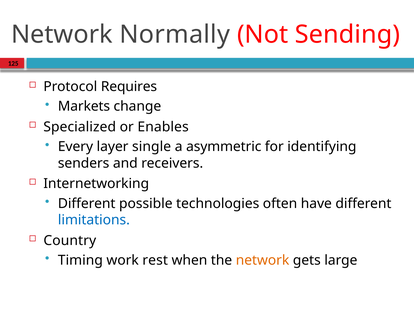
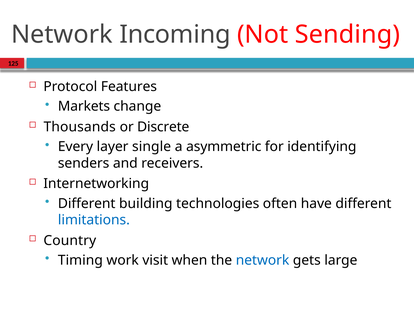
Normally: Normally -> Incoming (175, 35)
Requires: Requires -> Features (129, 87)
Specialized: Specialized -> Thousands (80, 127)
Enables: Enables -> Discrete (163, 127)
possible: possible -> building (146, 204)
rest: rest -> visit (155, 261)
network colour: orange -> blue (263, 261)
